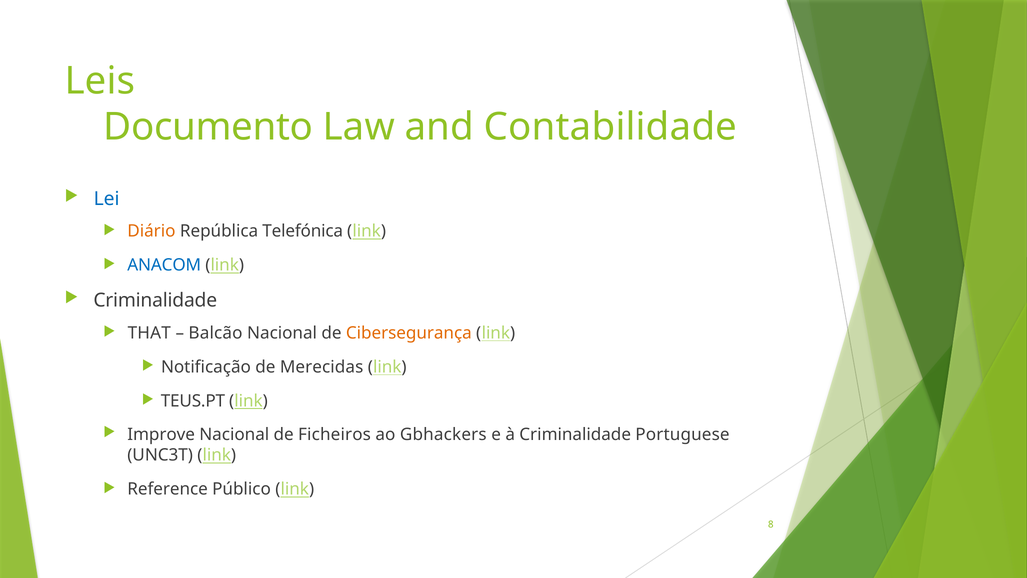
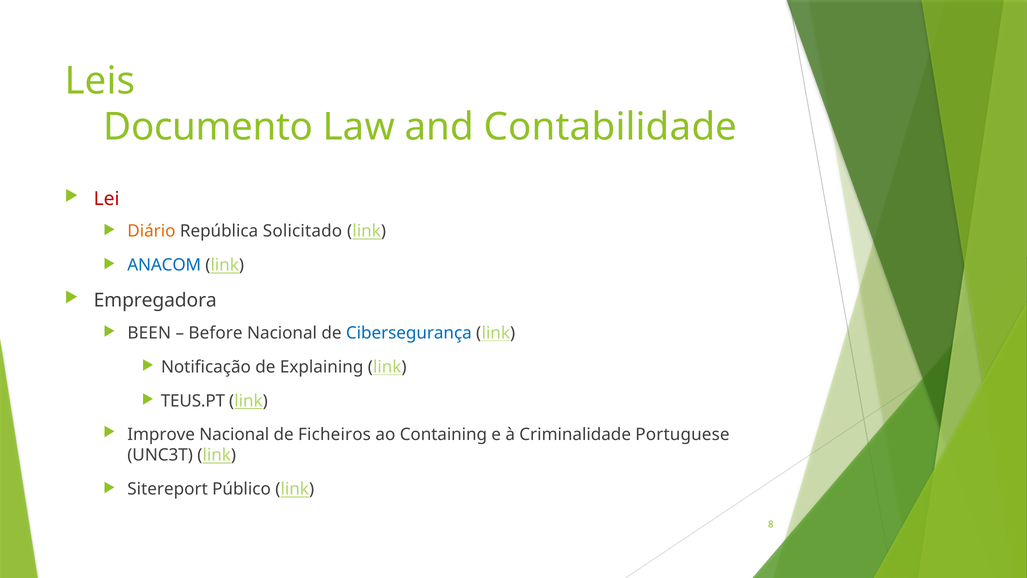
Lei colour: blue -> red (107, 199)
Telefónica: Telefónica -> Solicitado (303, 231)
Criminalidade: Criminalidade -> Empregadora (155, 300)
THAT: THAT -> BEEN (149, 333)
Balcão: Balcão -> Before (216, 333)
Cibersegurança colour: orange -> blue (409, 333)
Merecidas: Merecidas -> Explaining (322, 367)
Gbhackers: Gbhackers -> Containing (443, 435)
Reference: Reference -> Sitereport (168, 489)
